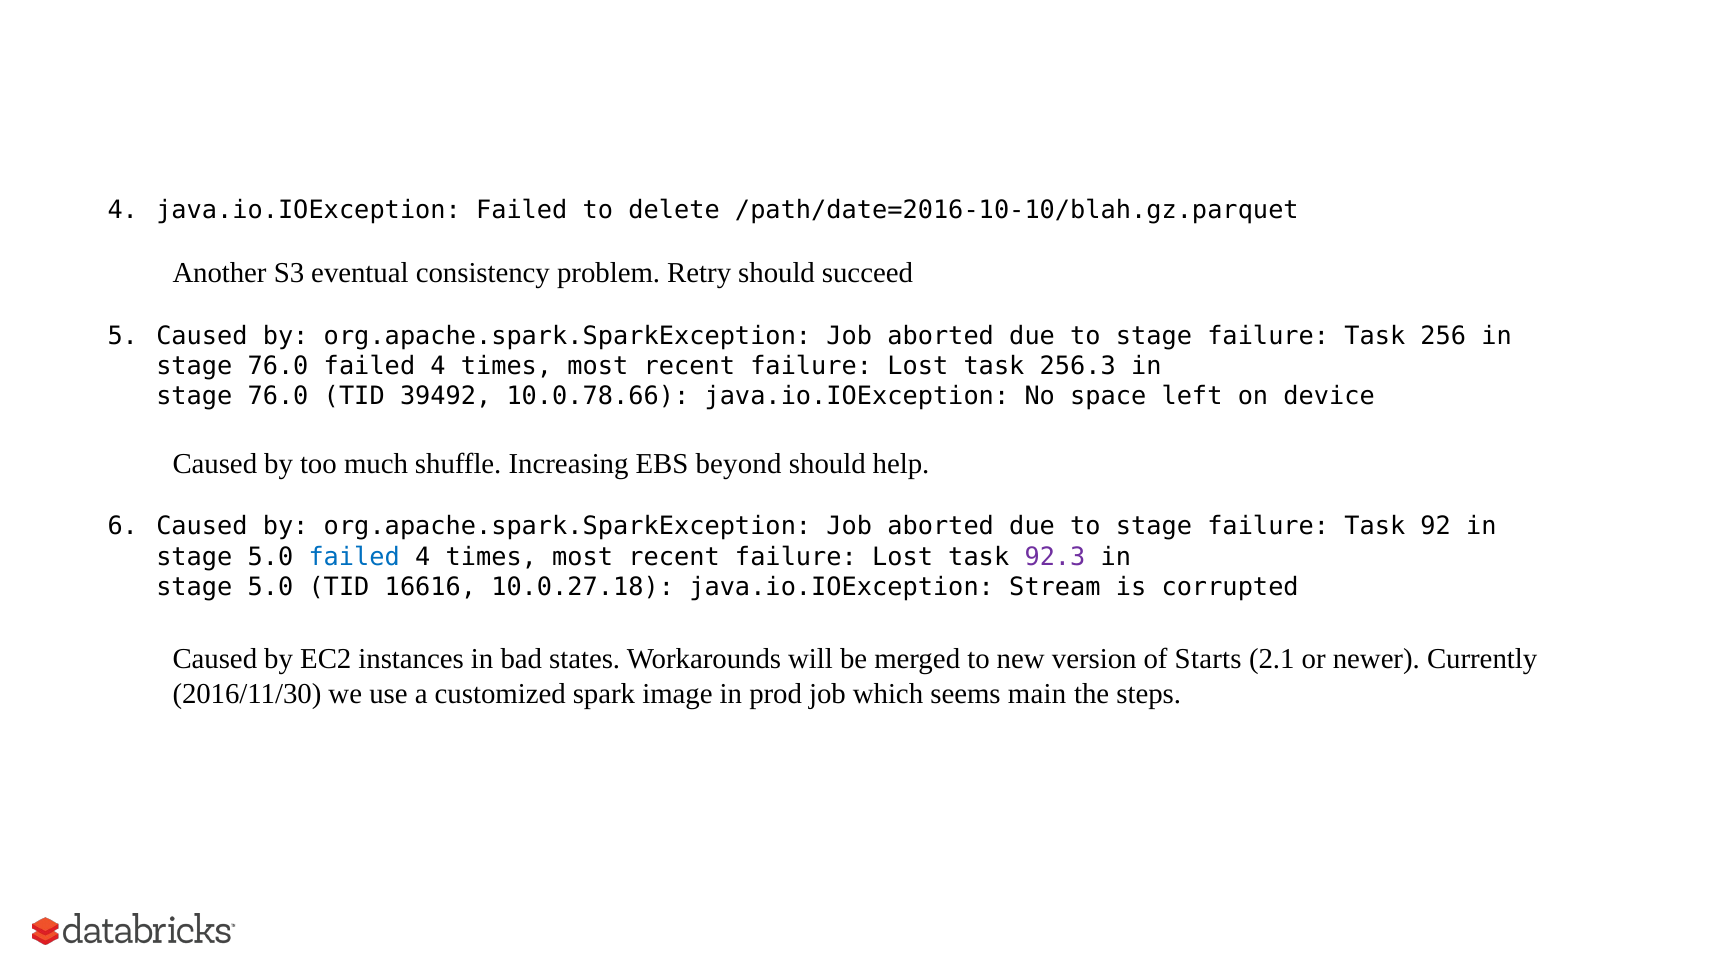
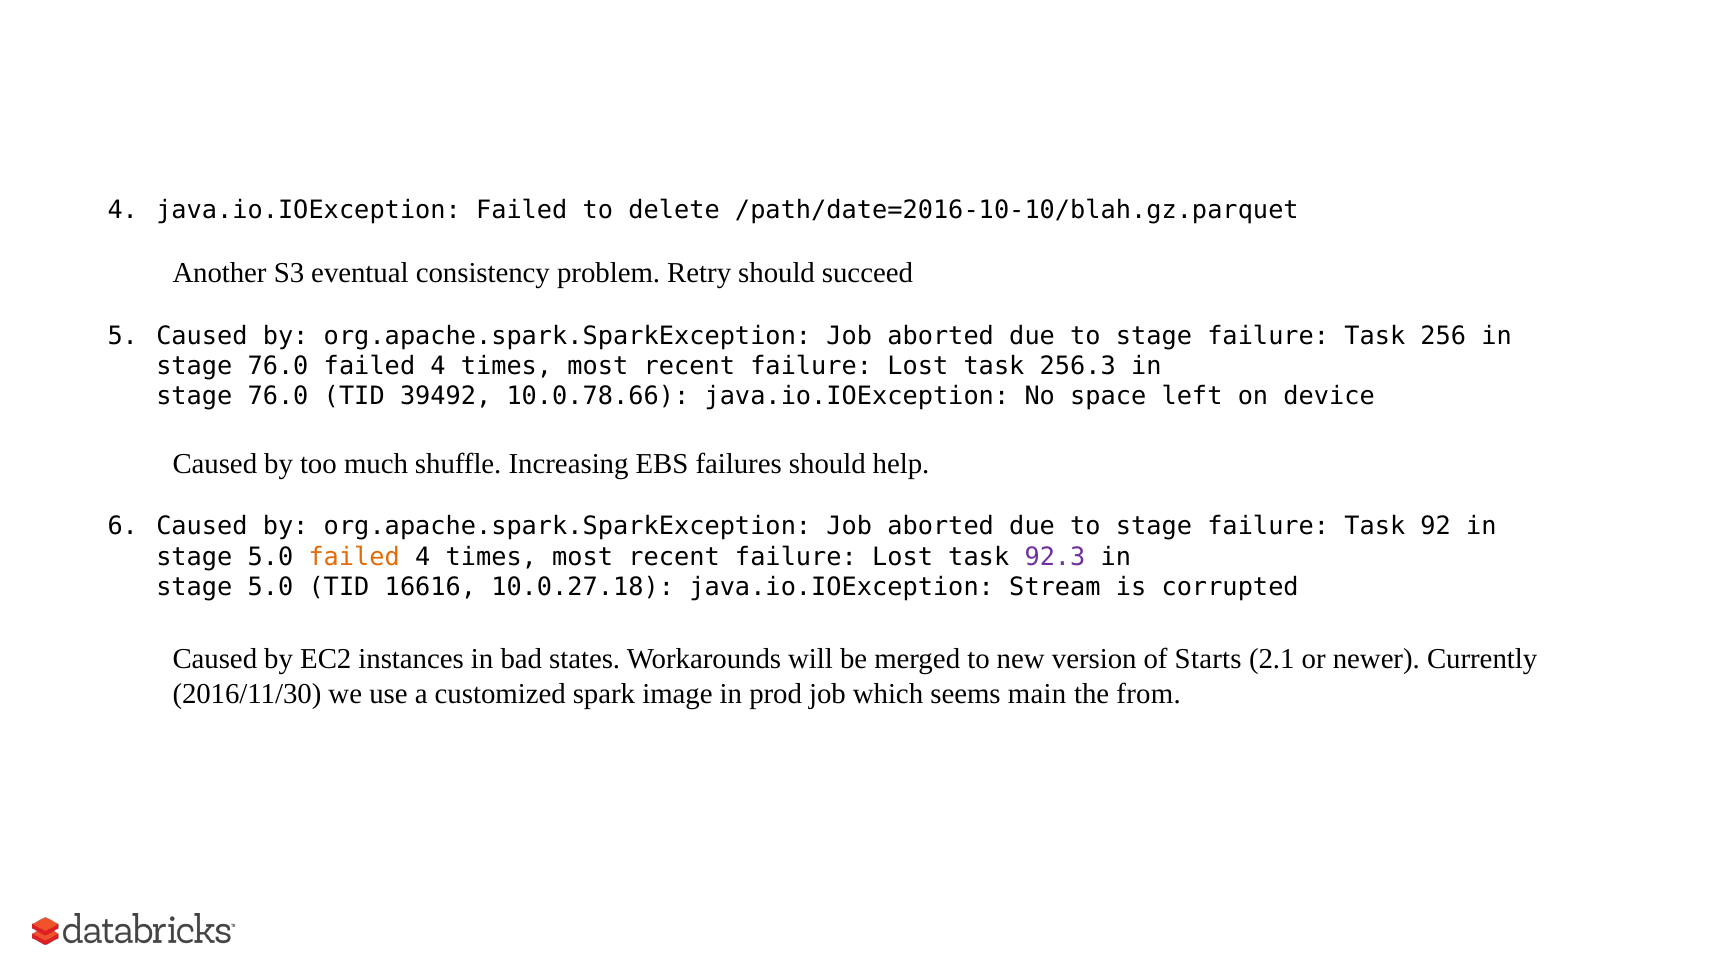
beyond: beyond -> failures (739, 463)
failed colour: blue -> orange (354, 556)
steps: steps -> from (1149, 693)
